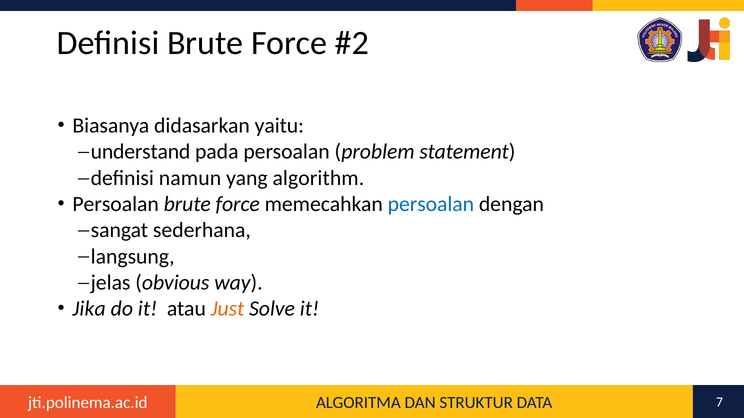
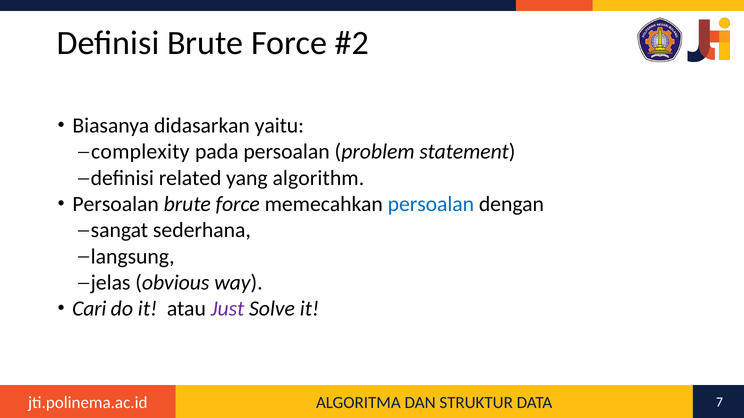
understand: understand -> complexity (140, 152)
namun: namun -> related (190, 178)
Jika: Jika -> Cari (89, 309)
Just colour: orange -> purple (227, 309)
